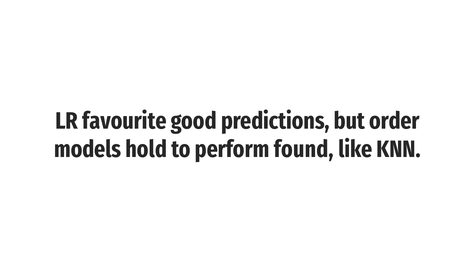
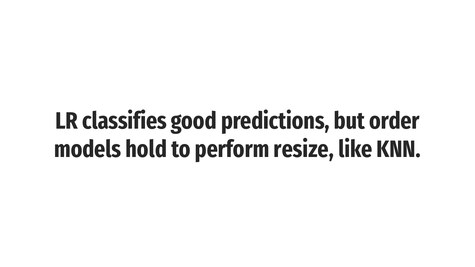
favourite: favourite -> classifies (124, 121)
found: found -> resize (304, 149)
